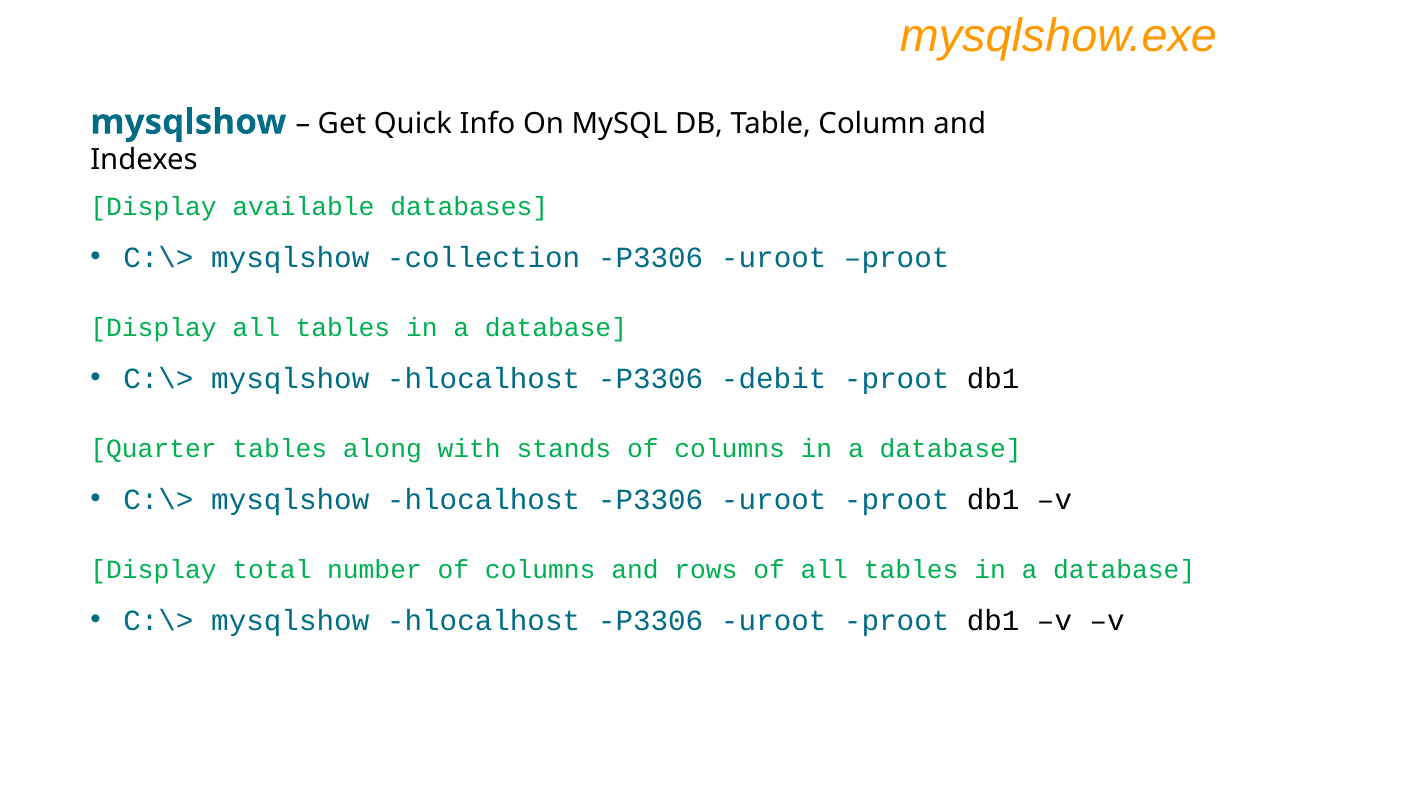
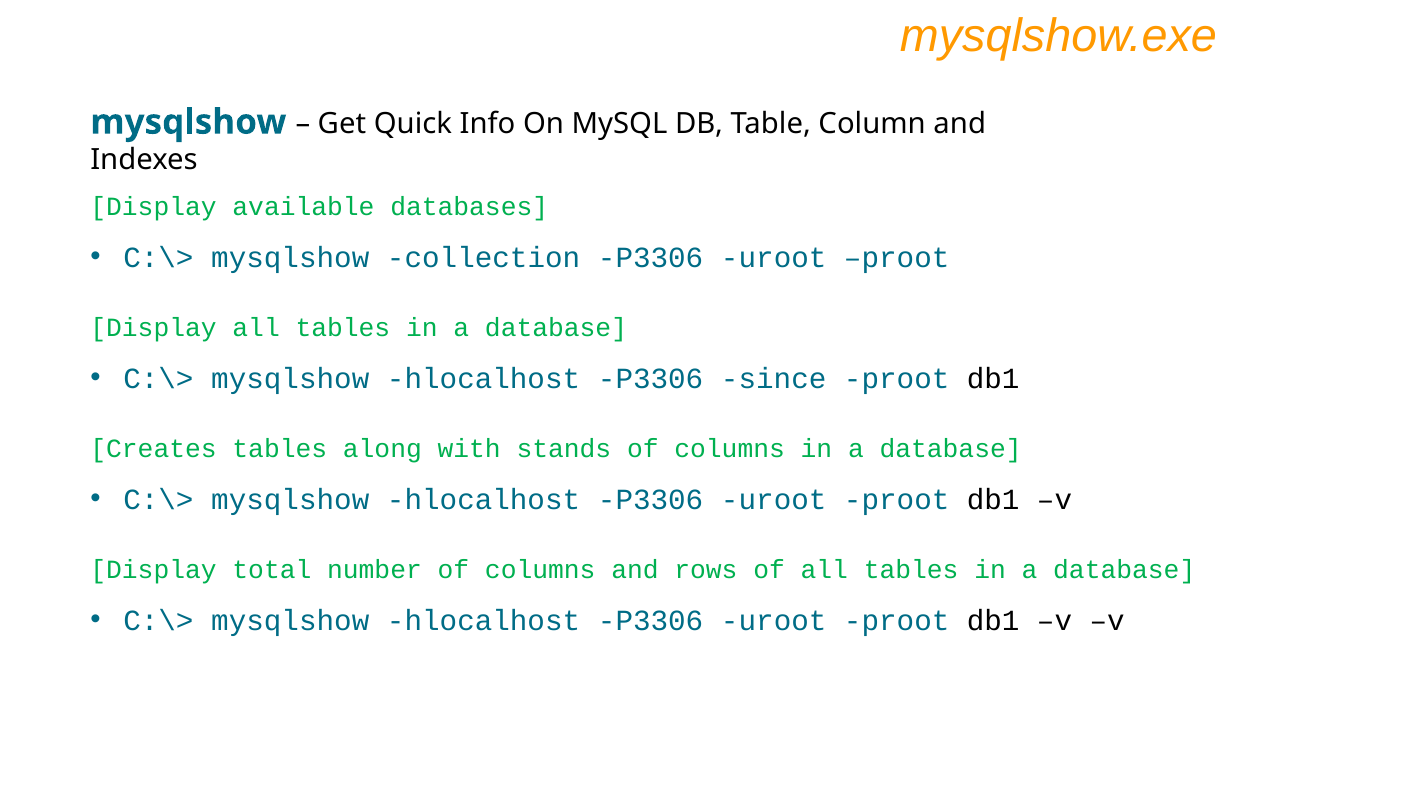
debit: debit -> since (774, 379)
Quarter: Quarter -> Creates (154, 449)
